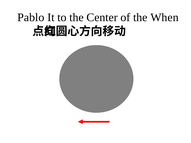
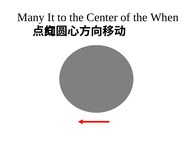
Pablo: Pablo -> Many (31, 17)
